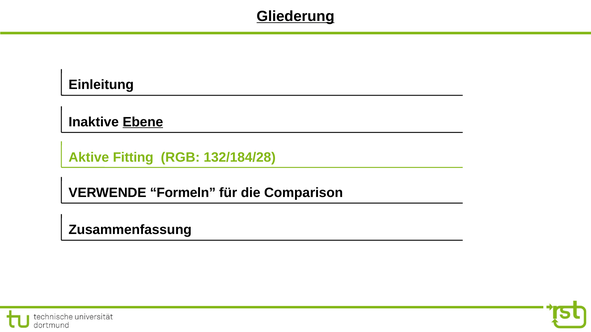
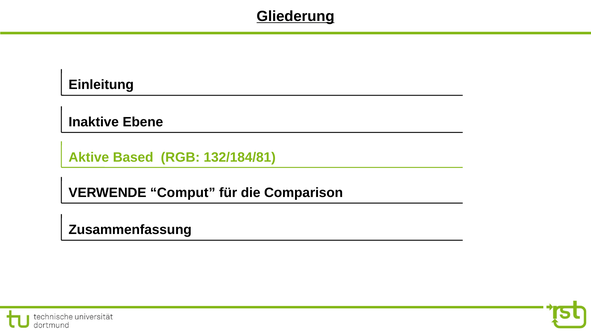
Ebene underline: present -> none (143, 122)
Fitting: Fitting -> Based (133, 157)
132/184/28: 132/184/28 -> 132/184/81 (240, 157)
Formeln: Formeln -> Comput (183, 193)
